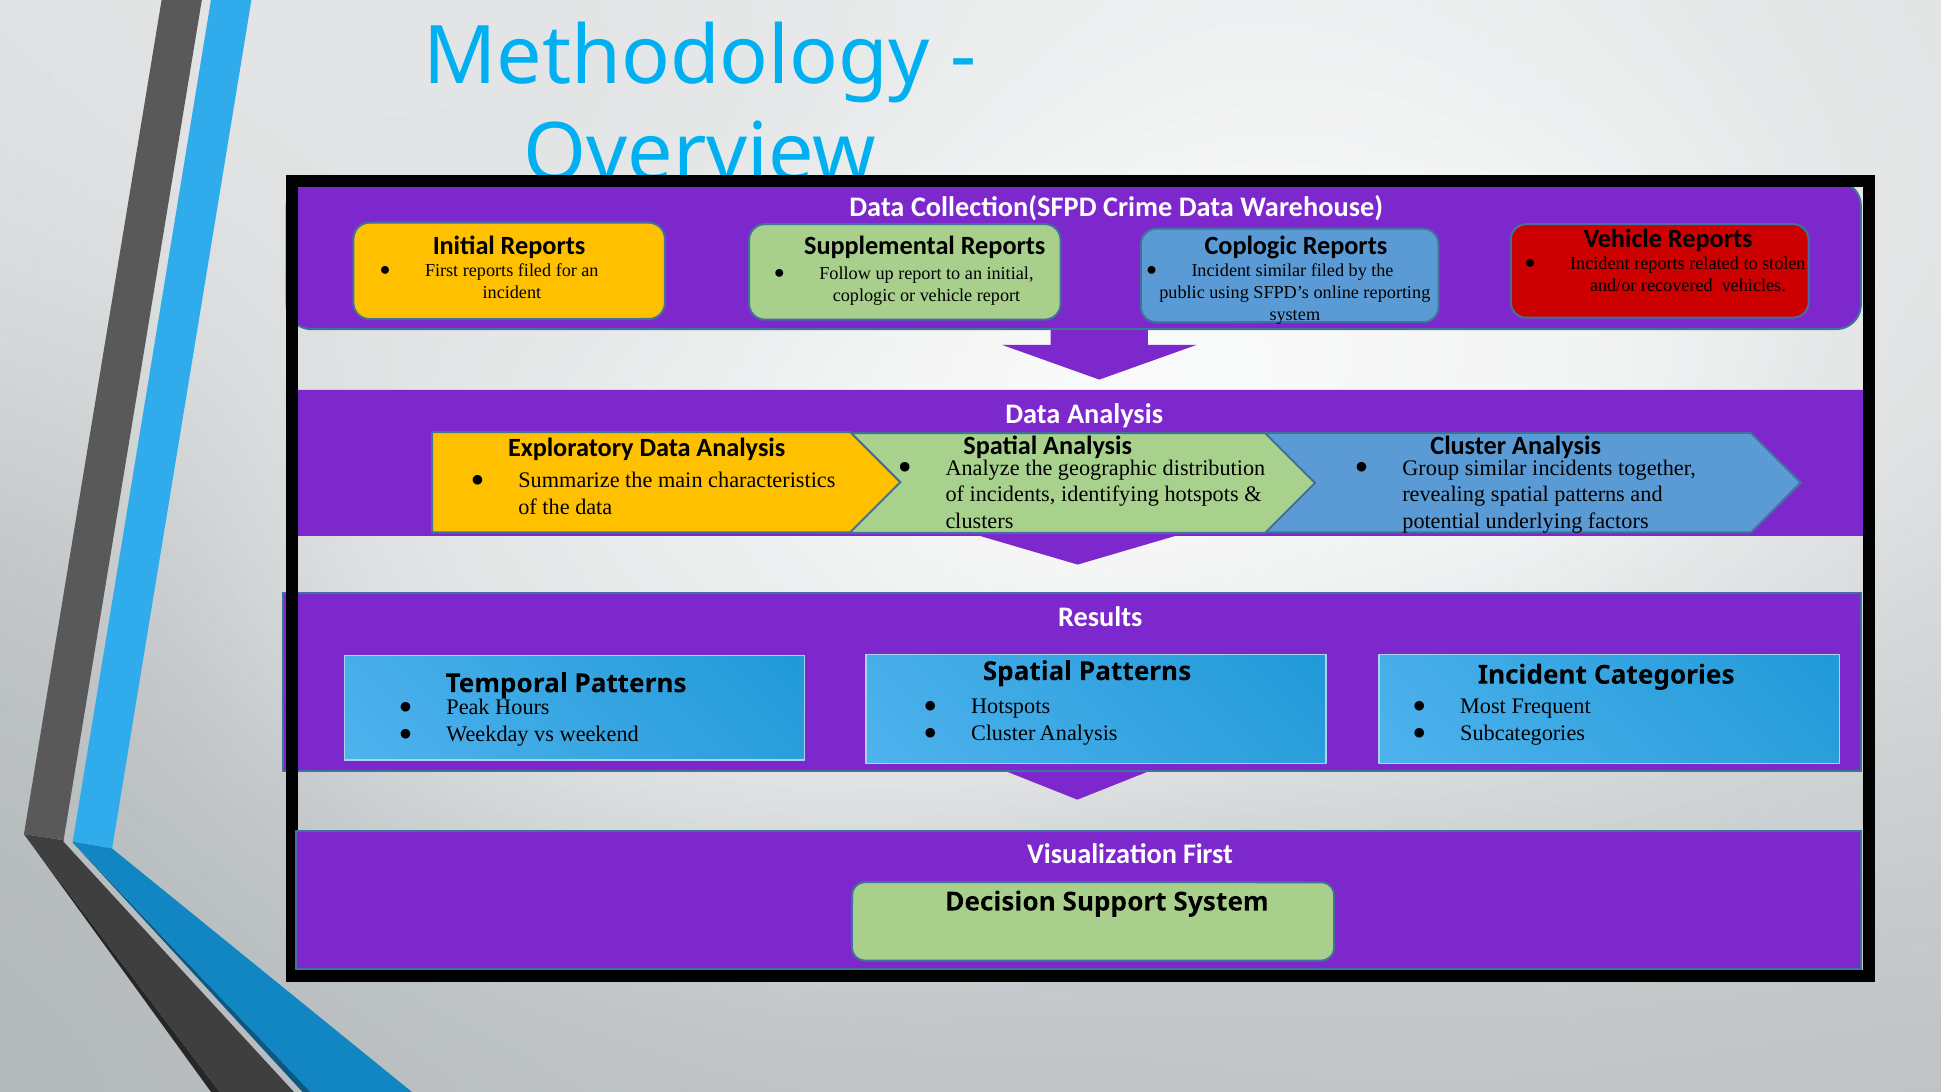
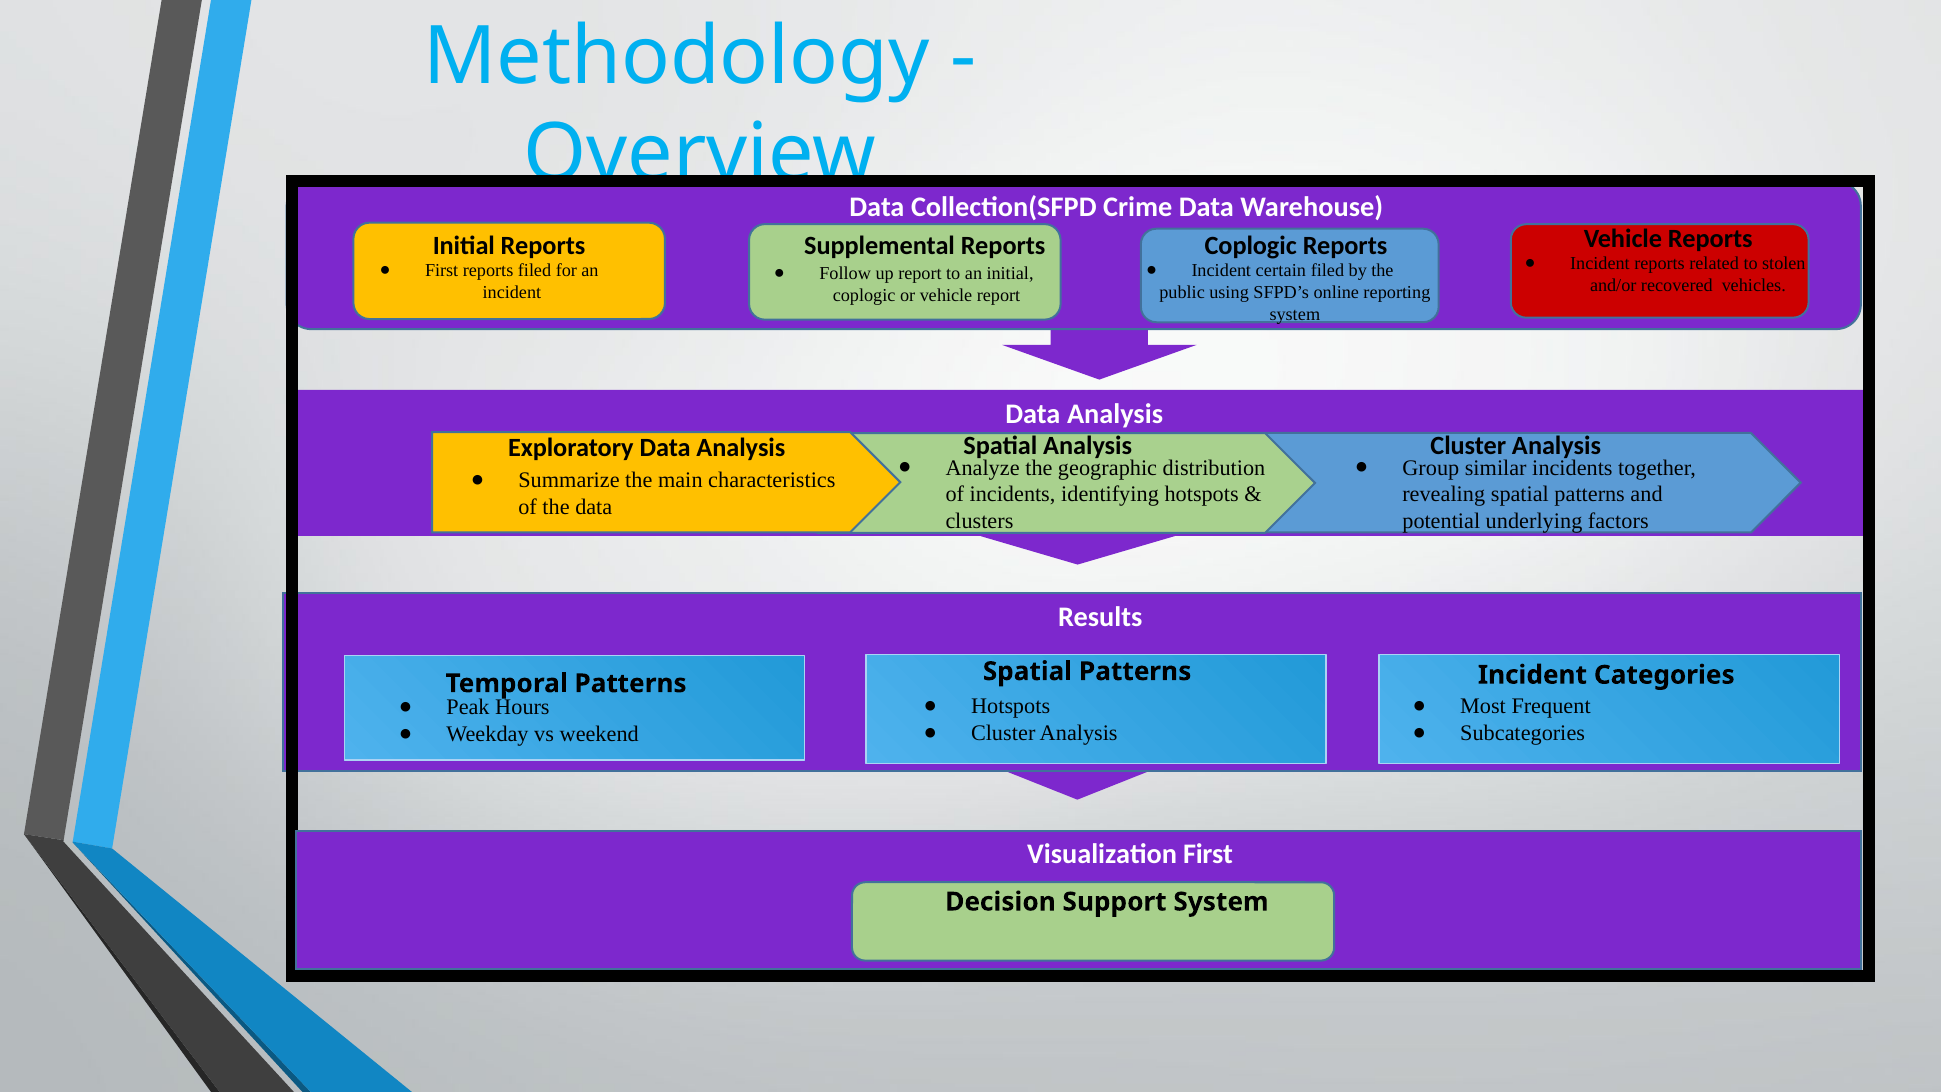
Incident similar: similar -> certain (1281, 271)
